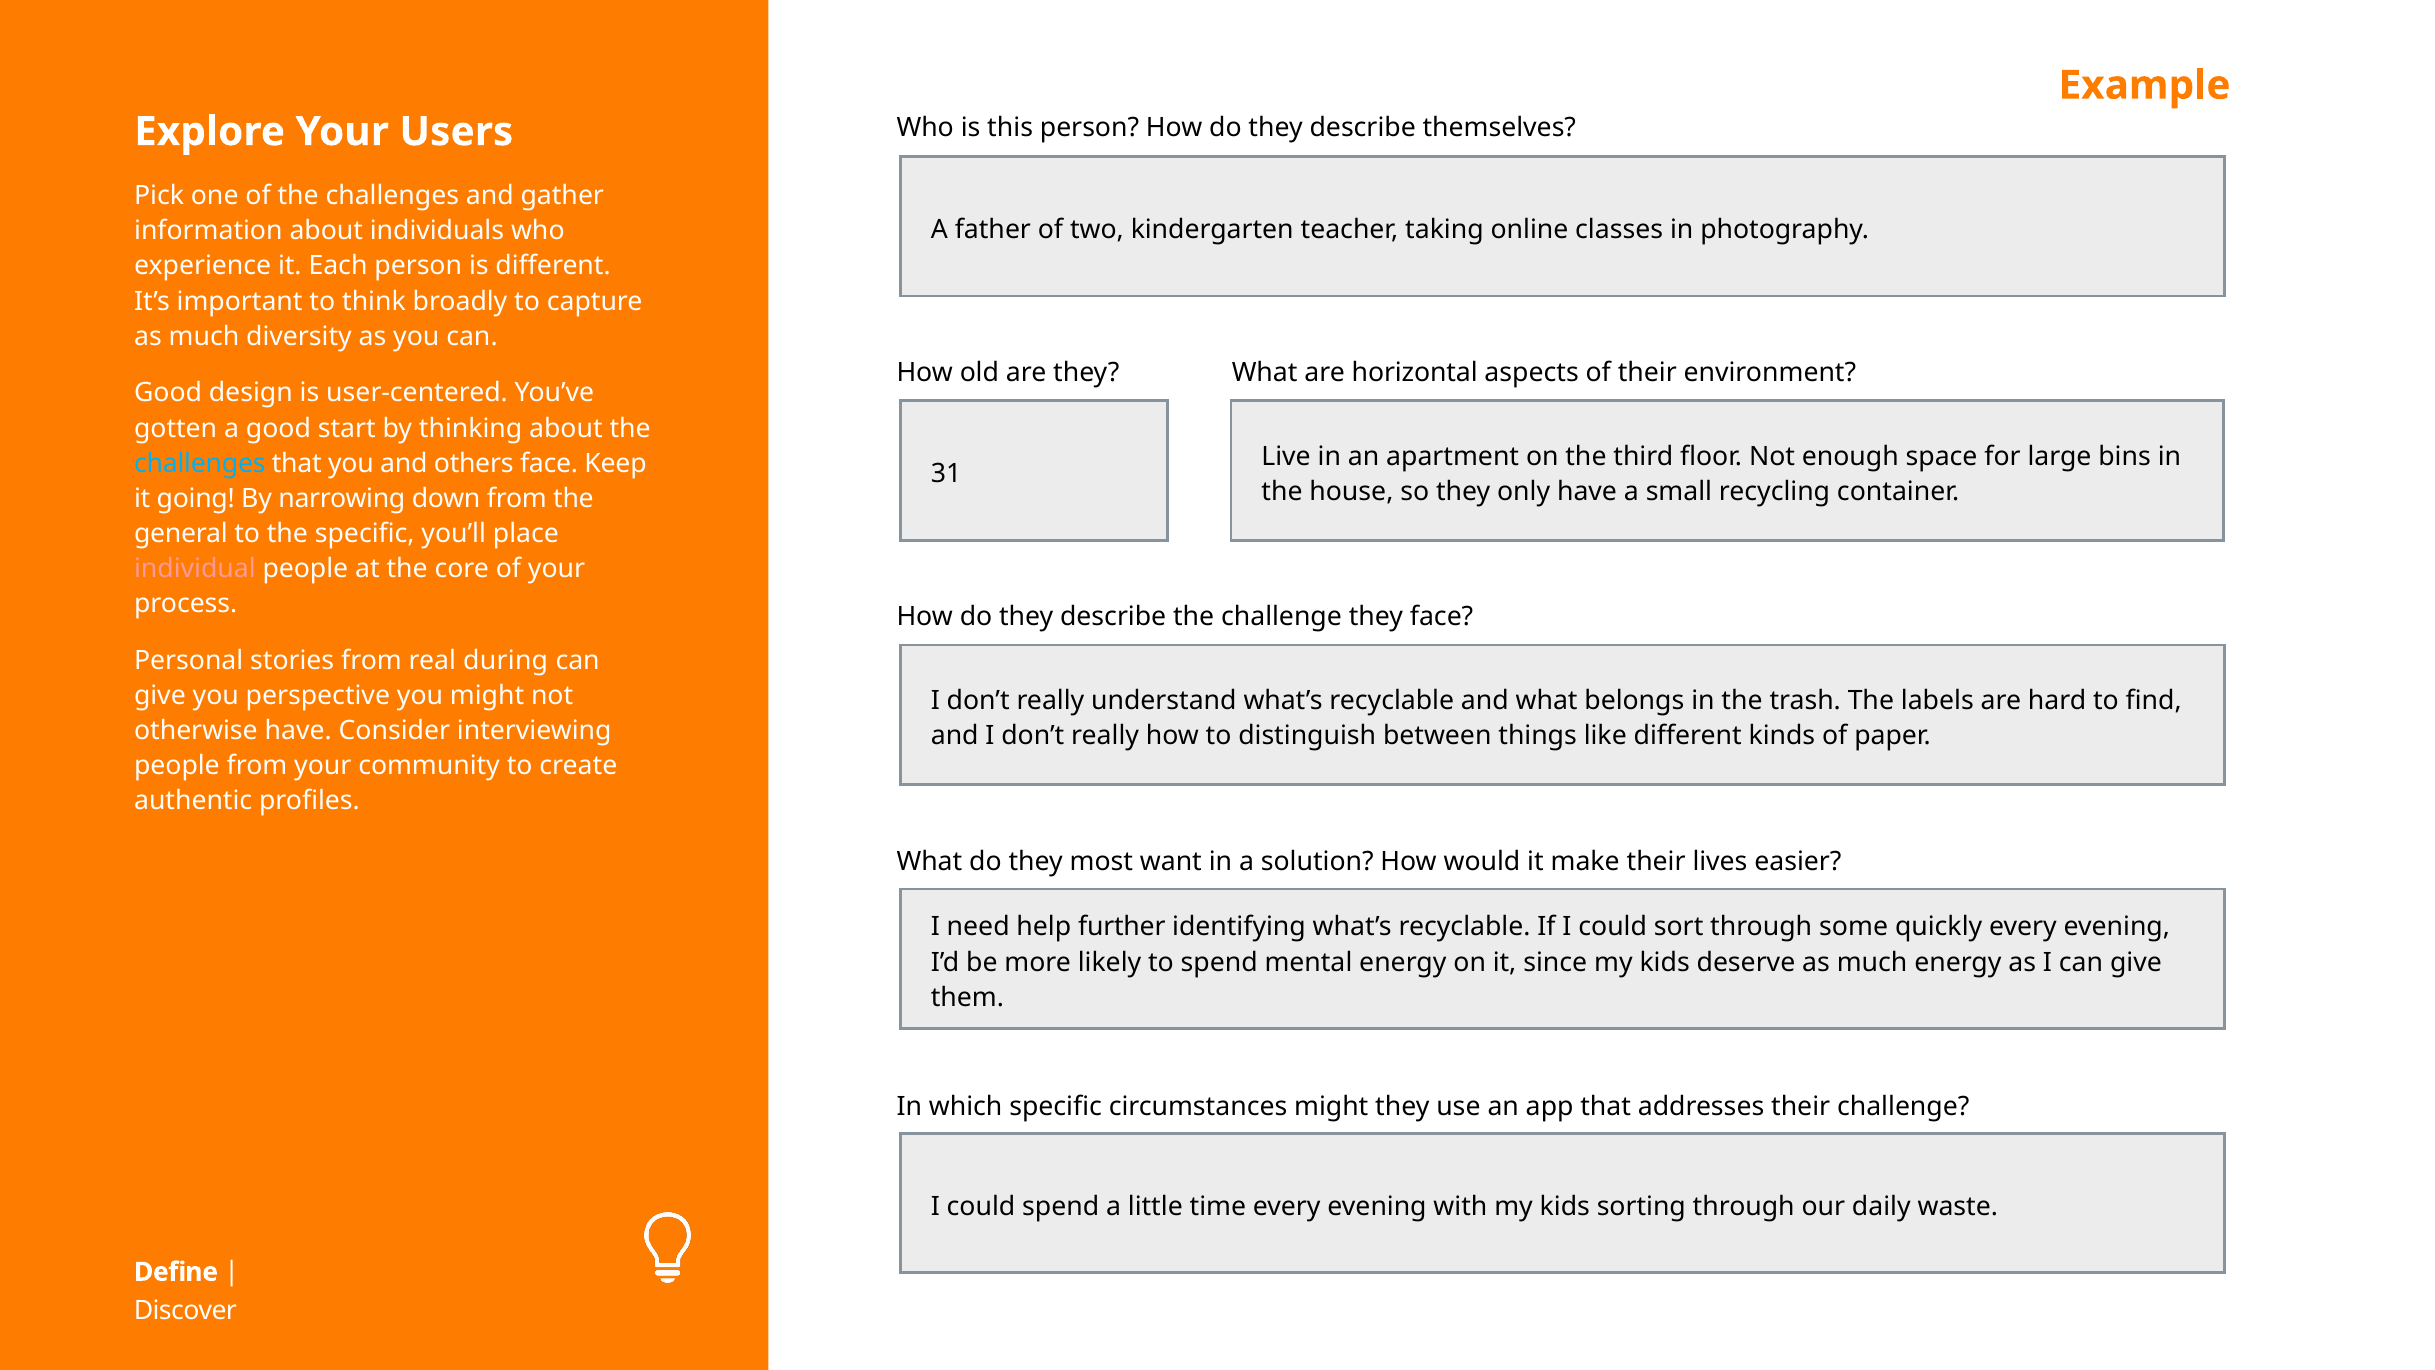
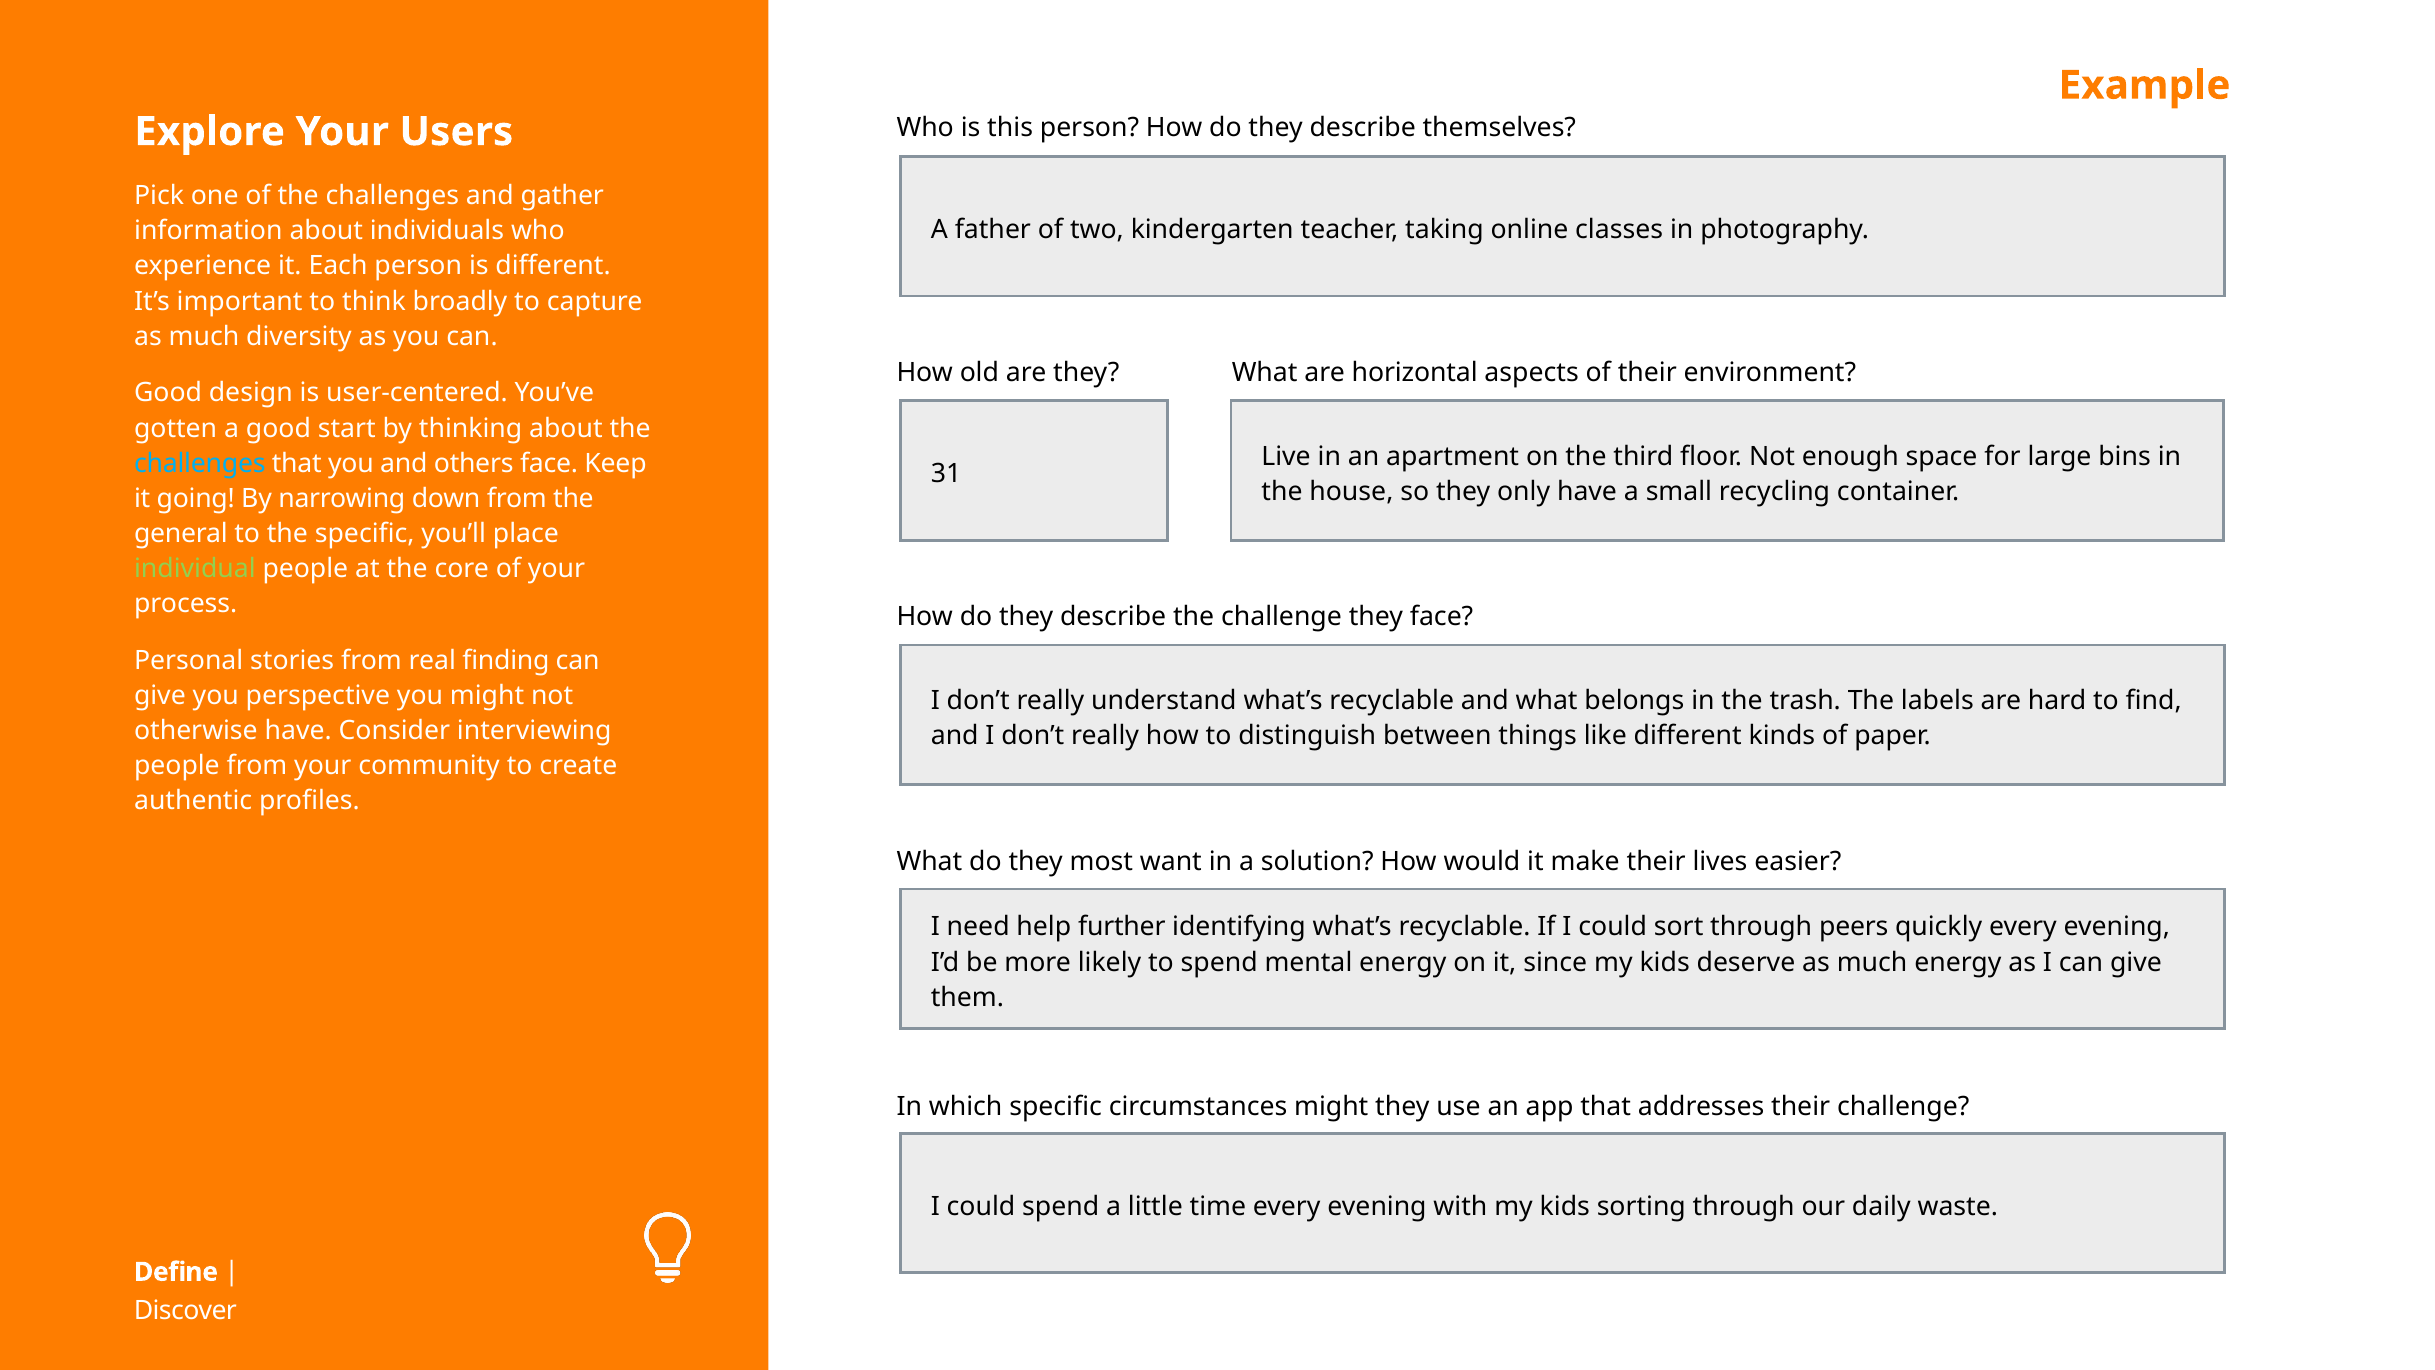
individual colour: pink -> light green (195, 569)
during: during -> finding (506, 660)
some: some -> peers (1854, 927)
